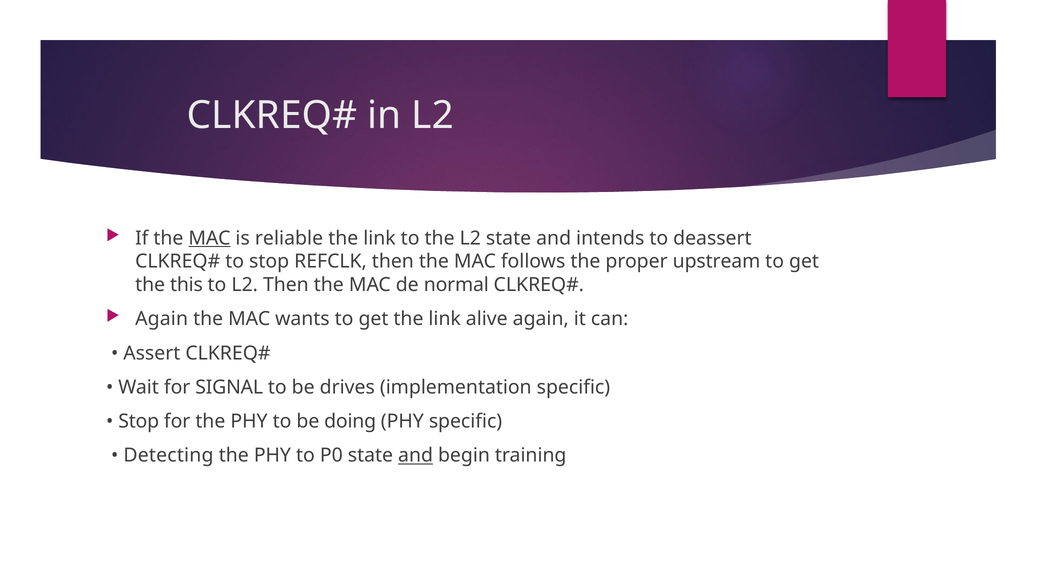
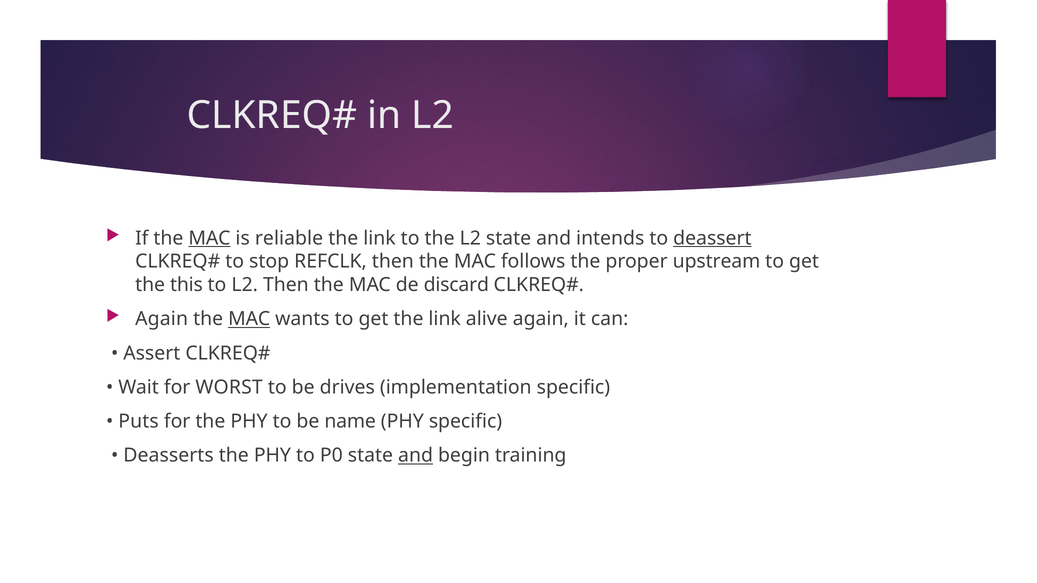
deassert underline: none -> present (712, 238)
normal: normal -> discard (456, 285)
MAC underline: none -> present (249, 319)
SIGNAL: SIGNAL -> WORST (229, 387)
Stop: Stop -> Puts (139, 422)
doing: doing -> name (350, 422)
Detecting: Detecting -> Deasserts (169, 456)
